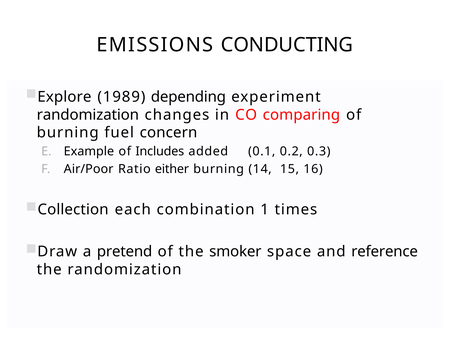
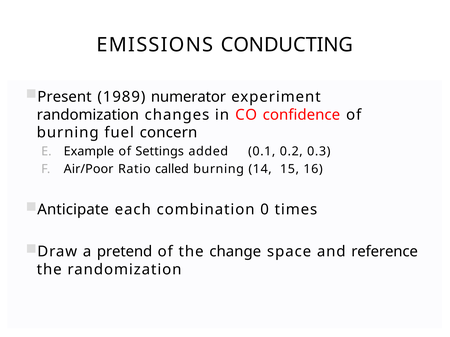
Explore: Explore -> Present (64, 97)
depending: depending -> numerator (188, 97)
comparing: comparing -> confidence (301, 115)
Includes: Includes -> Settings (160, 152)
either: either -> called (172, 169)
Collection: Collection -> Anticipate (73, 210)
1: 1 -> 0 (265, 210)
smoker: smoker -> change (235, 252)
